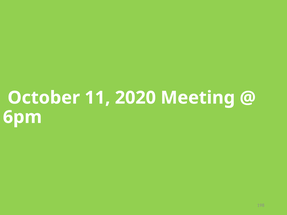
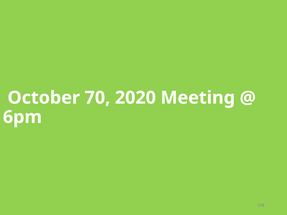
11: 11 -> 70 (97, 98)
